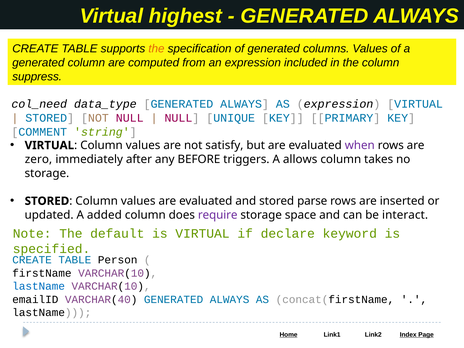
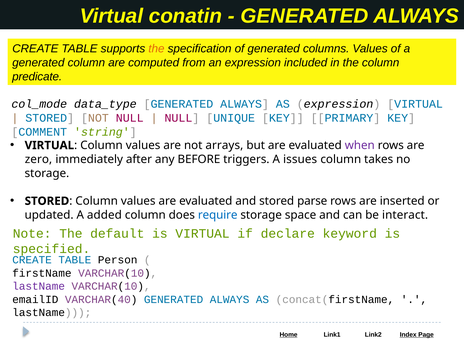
highest: highest -> conatin (186, 16)
suppress: suppress -> predicate (37, 77)
col_need: col_need -> col_mode (39, 104)
satisfy: satisfy -> arrays (224, 145)
allows: allows -> issues (300, 159)
require colour: purple -> blue (218, 215)
lastName colour: blue -> purple (39, 286)
